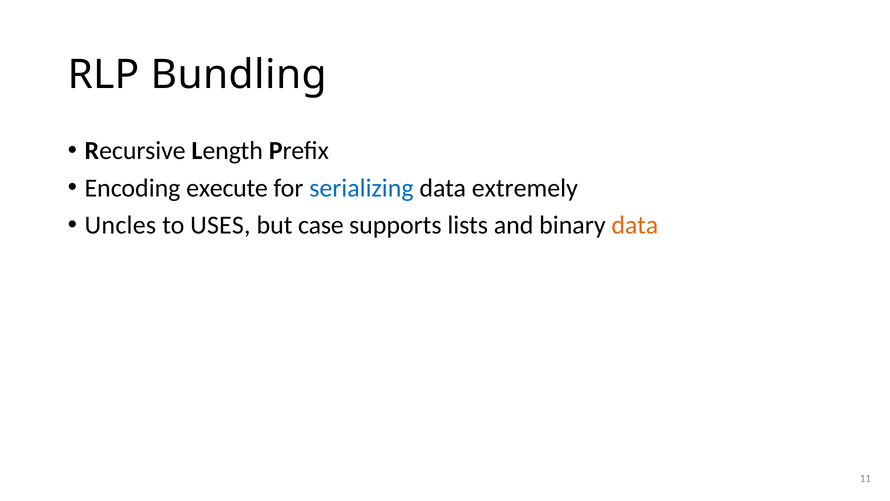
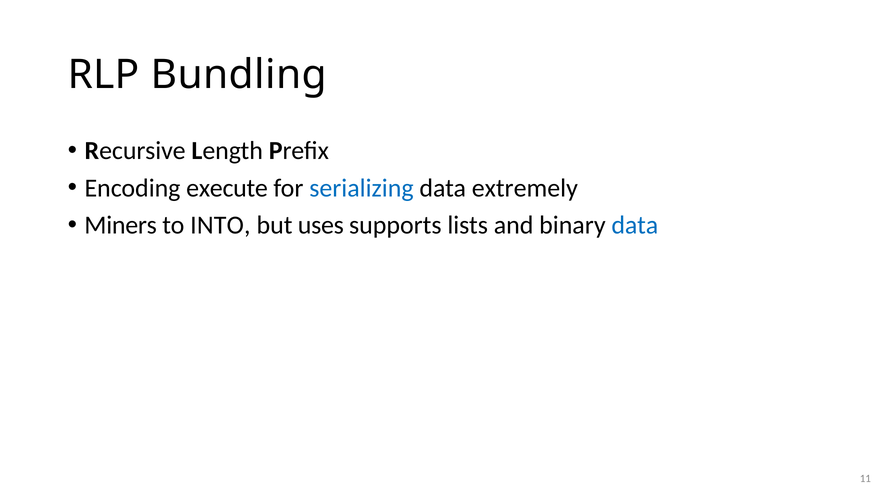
Uncles: Uncles -> Miners (121, 225)
USES: USES -> INTO (220, 225)
case: case -> uses (321, 225)
data colour: orange -> blue (635, 225)
